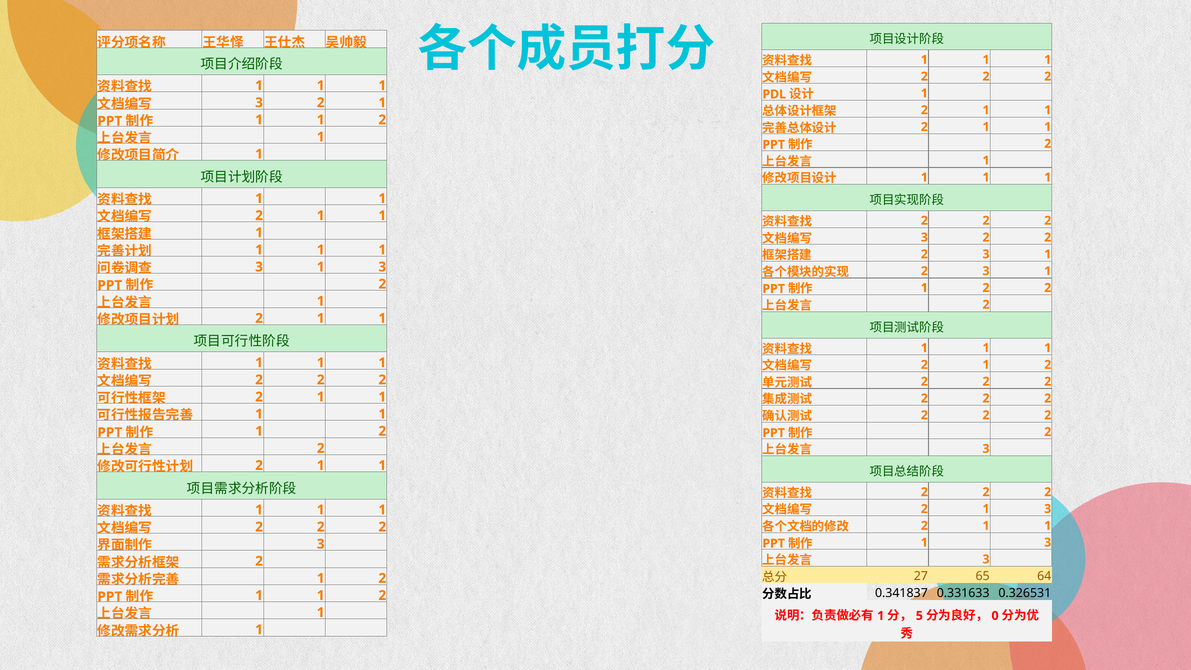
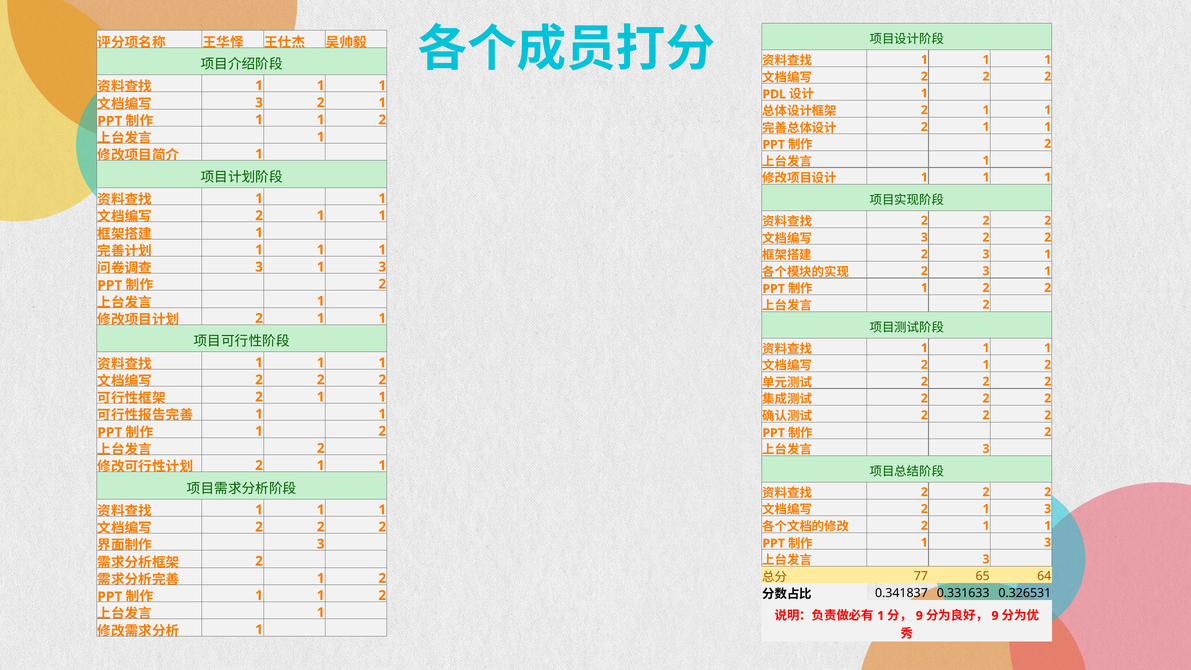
27: 27 -> 77 (921, 576)
5: 5 -> 9 (919, 616)
0: 0 -> 9 (995, 616)
